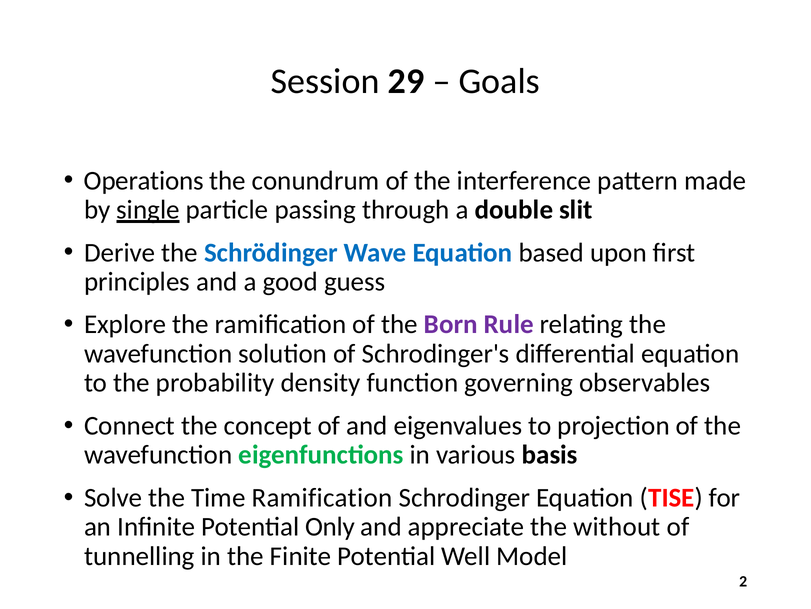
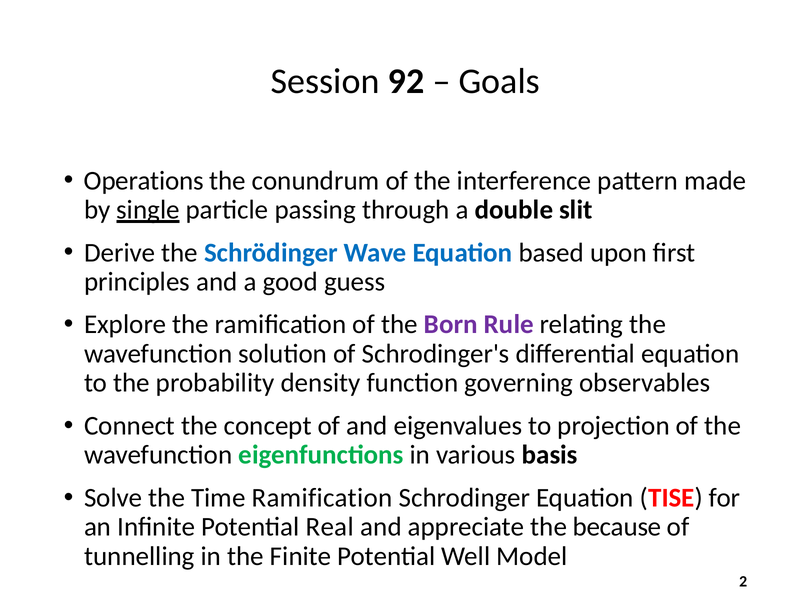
29: 29 -> 92 (406, 81)
Only: Only -> Real (330, 526)
without: without -> because (617, 526)
